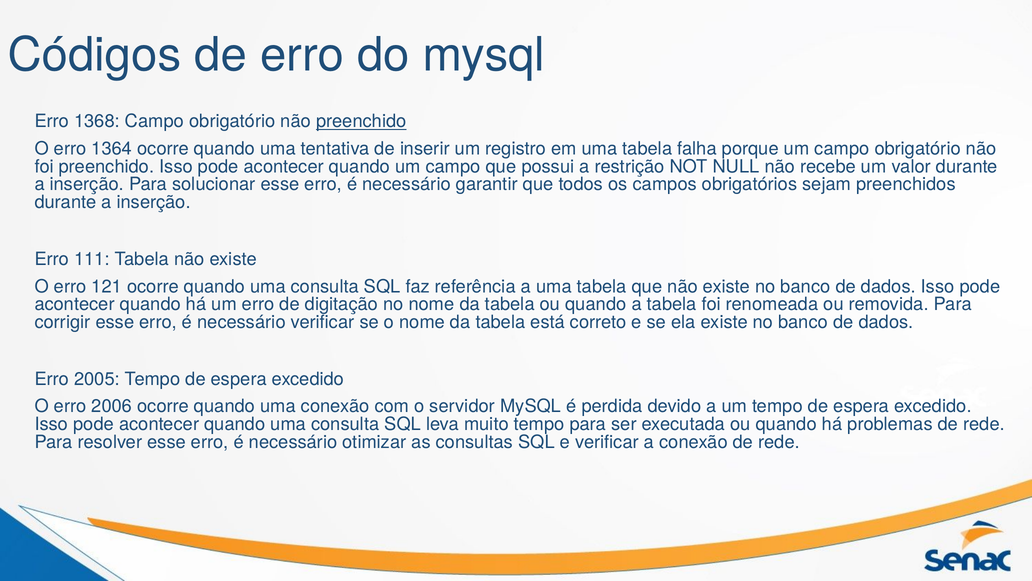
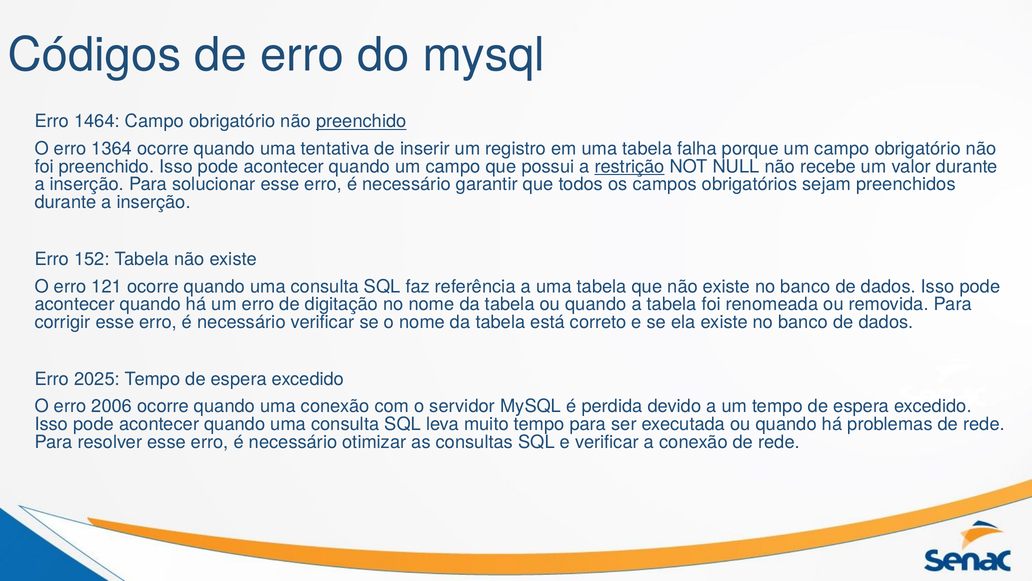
1368: 1368 -> 1464 (97, 121)
restrição underline: none -> present (630, 167)
111: 111 -> 152 (92, 259)
2005: 2005 -> 2025 (97, 379)
